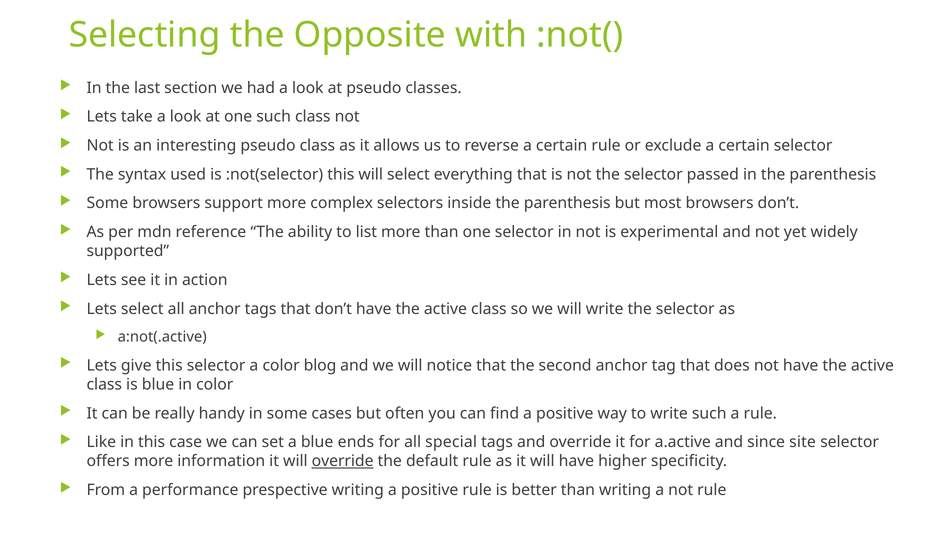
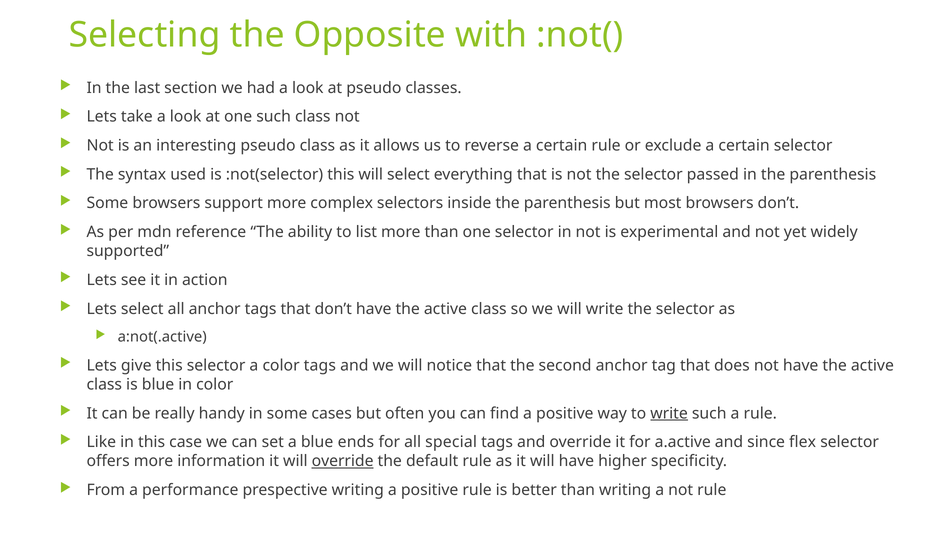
color blog: blog -> tags (320, 365)
write underline: none -> present (669, 413)
site: site -> flex (803, 442)
